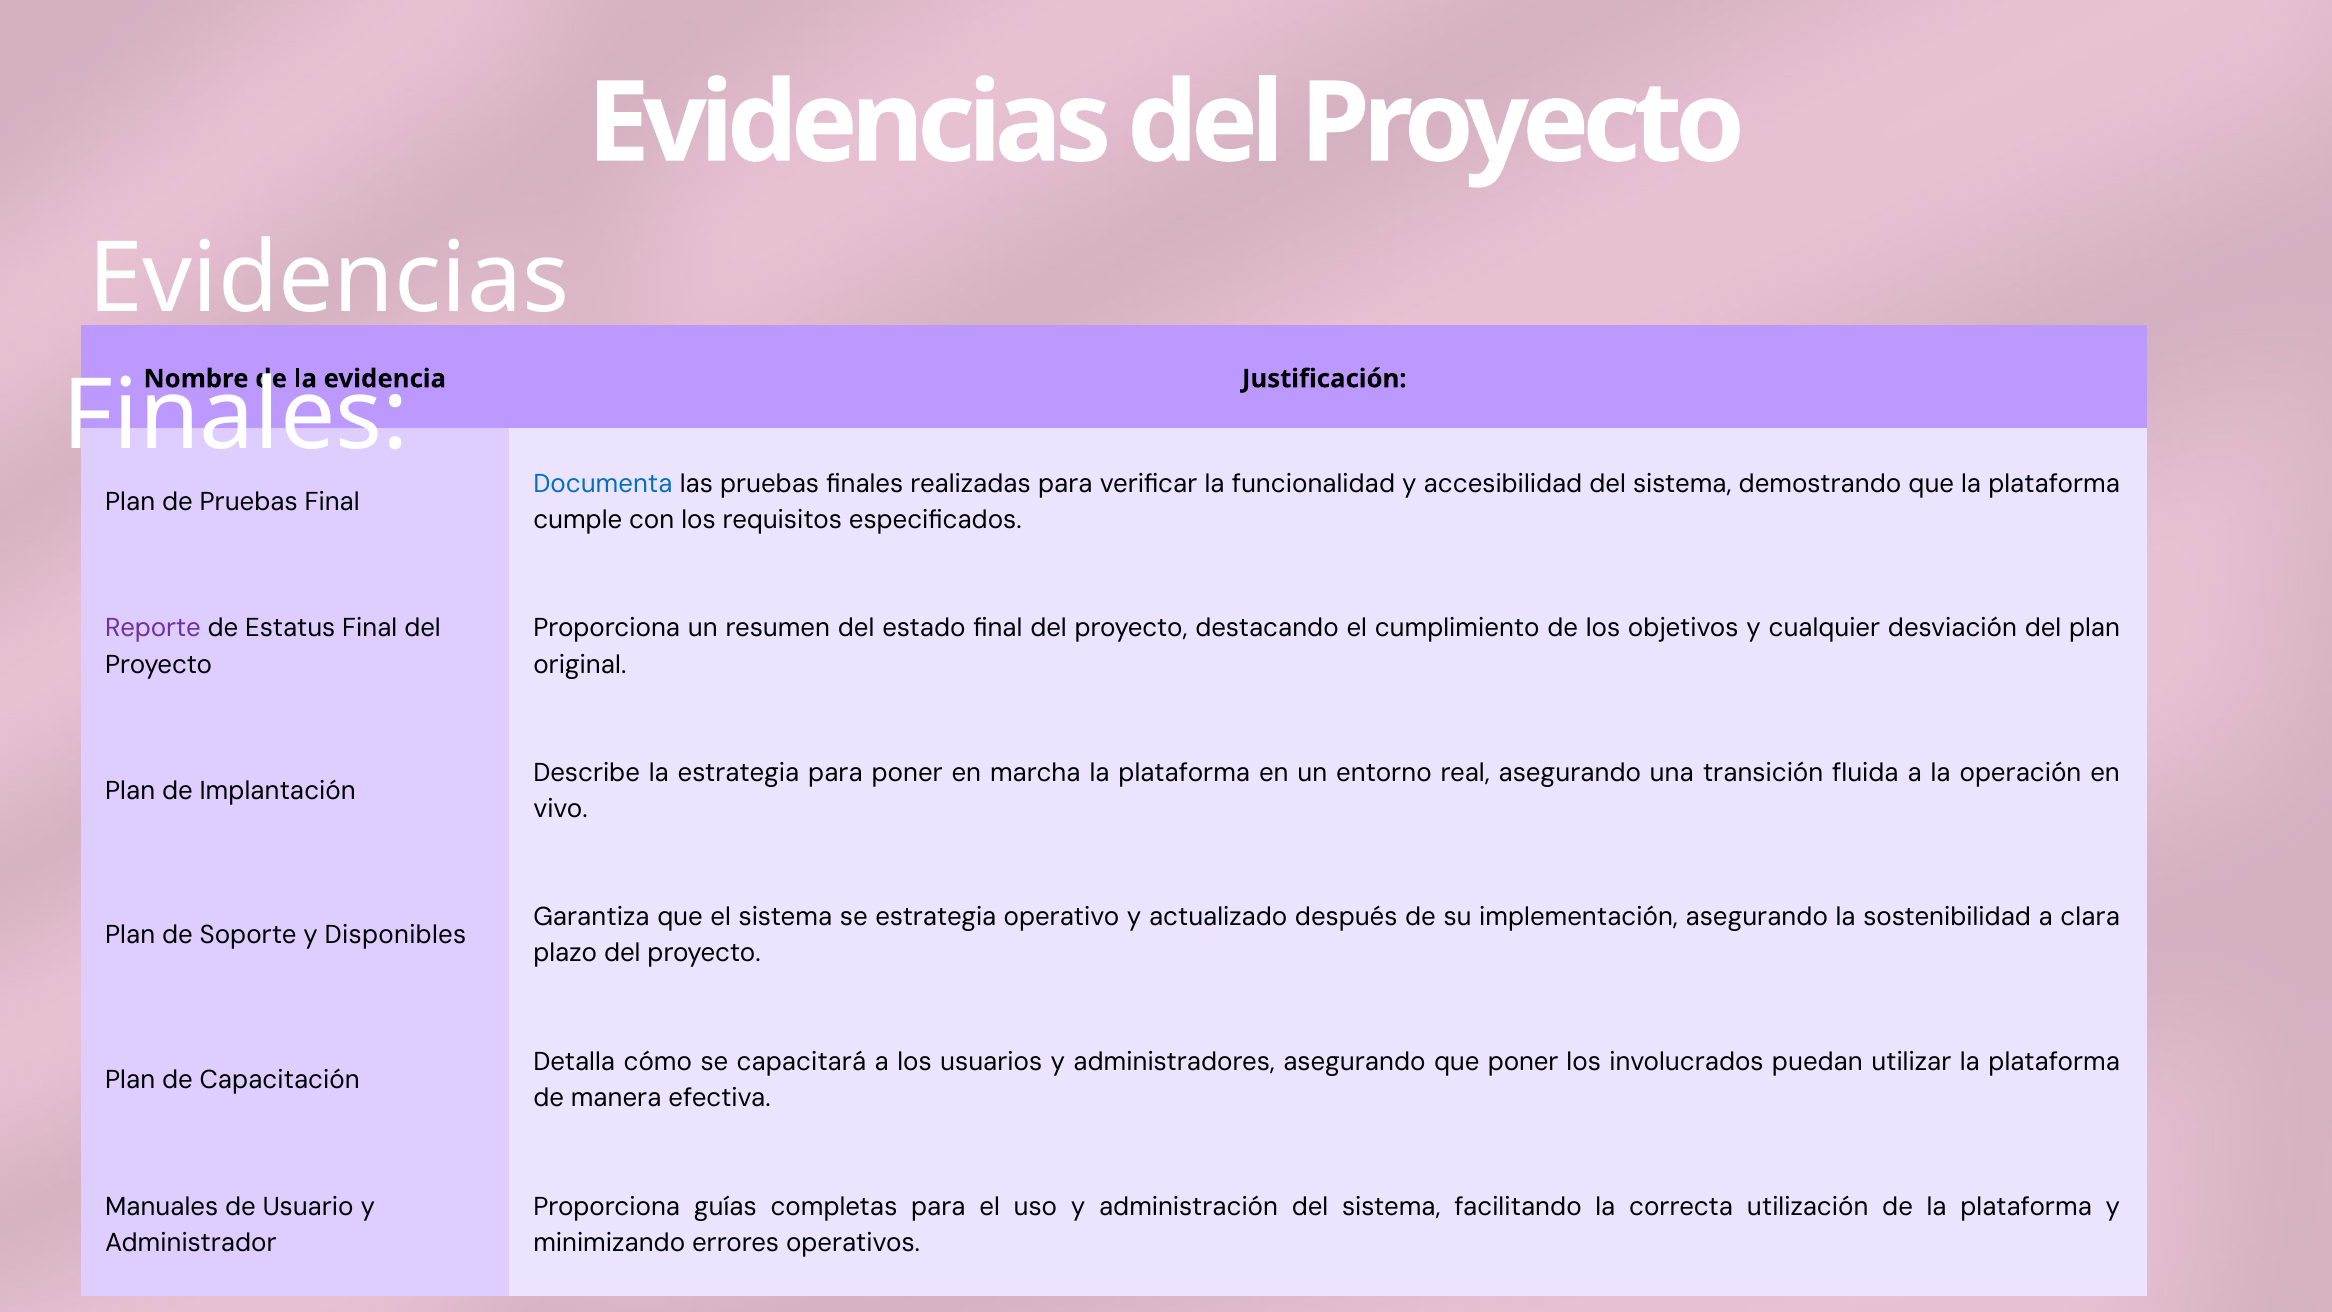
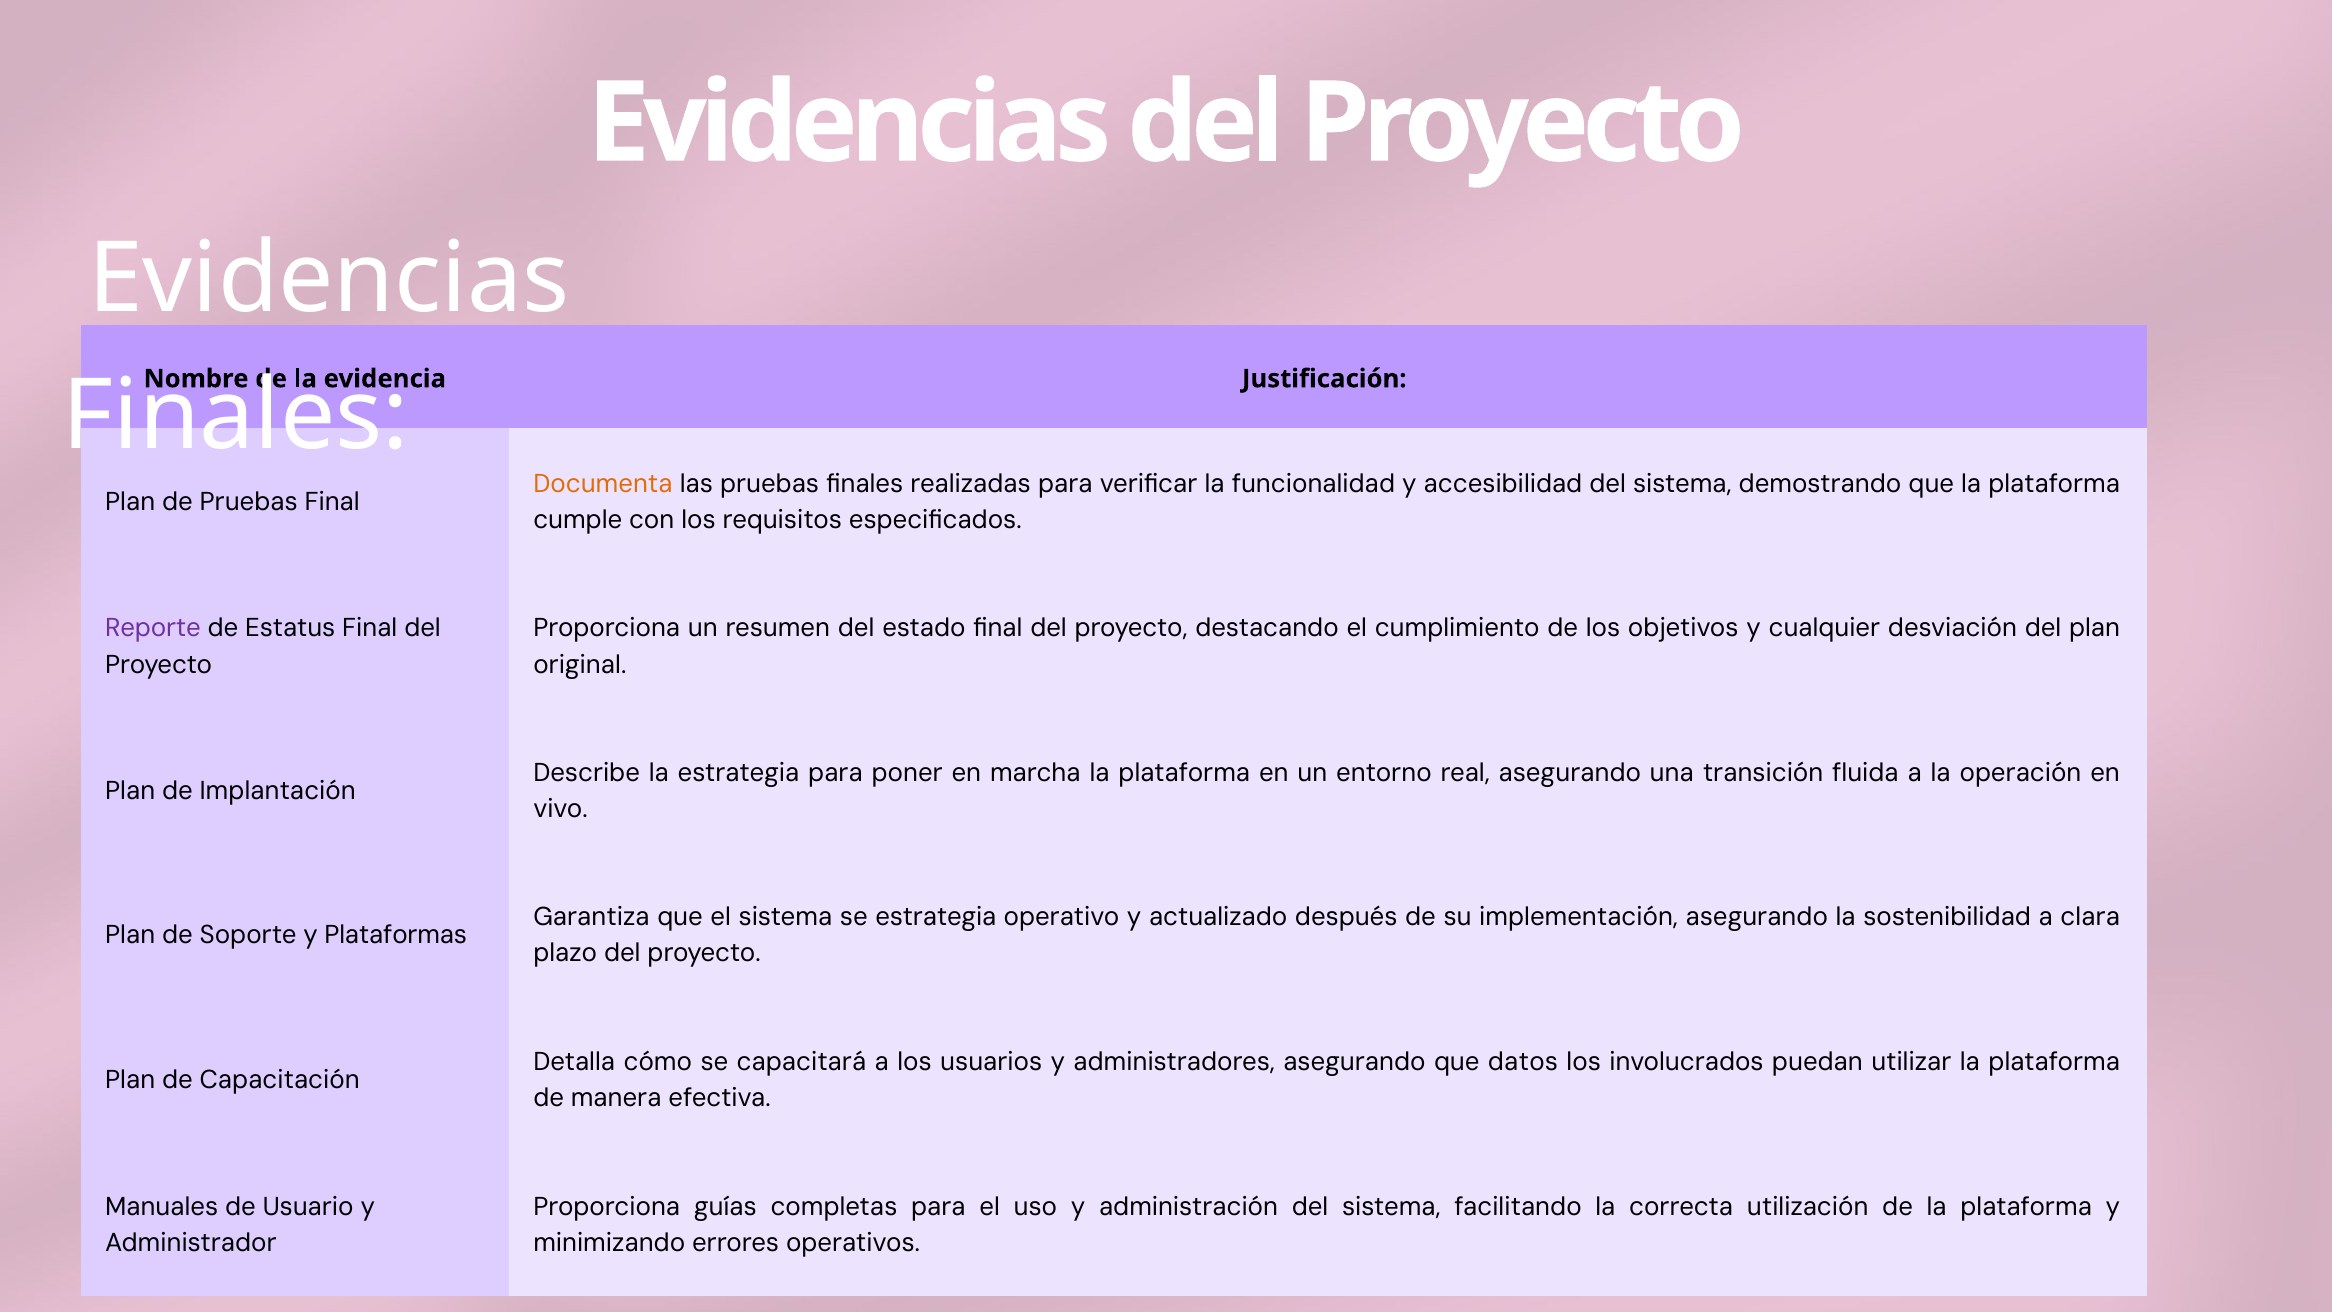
Documenta colour: blue -> orange (603, 484)
Disponibles: Disponibles -> Plataformas (396, 935)
que poner: poner -> datos (1523, 1062)
